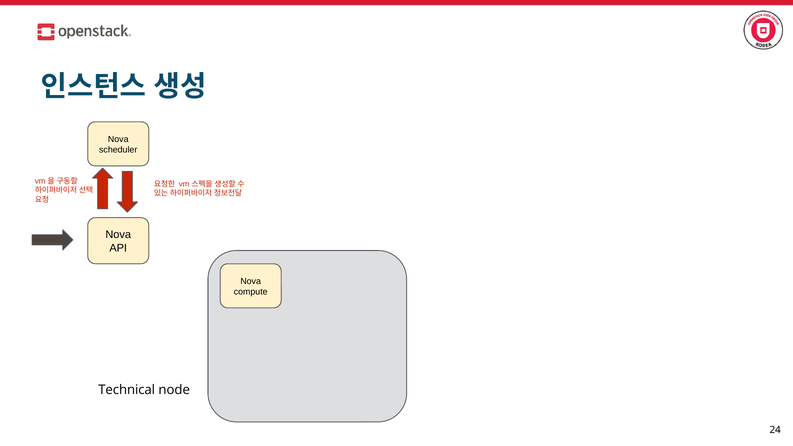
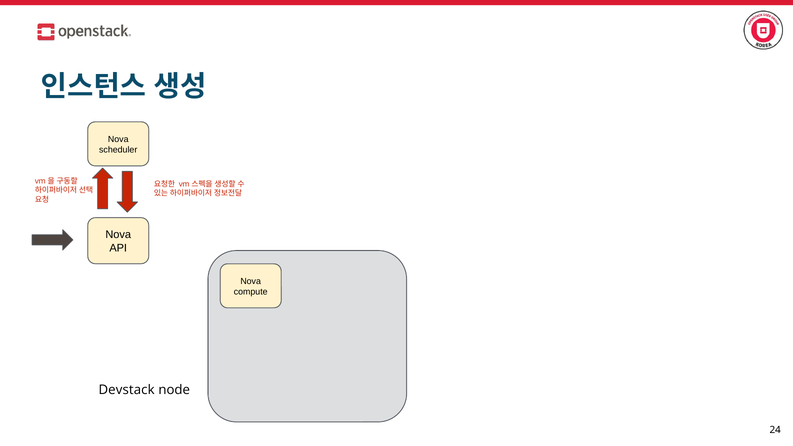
Technical: Technical -> Devstack (127, 390)
